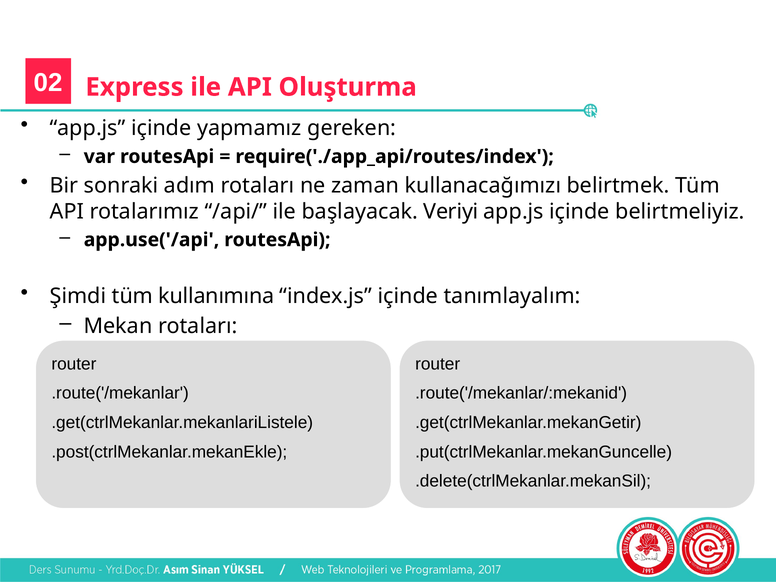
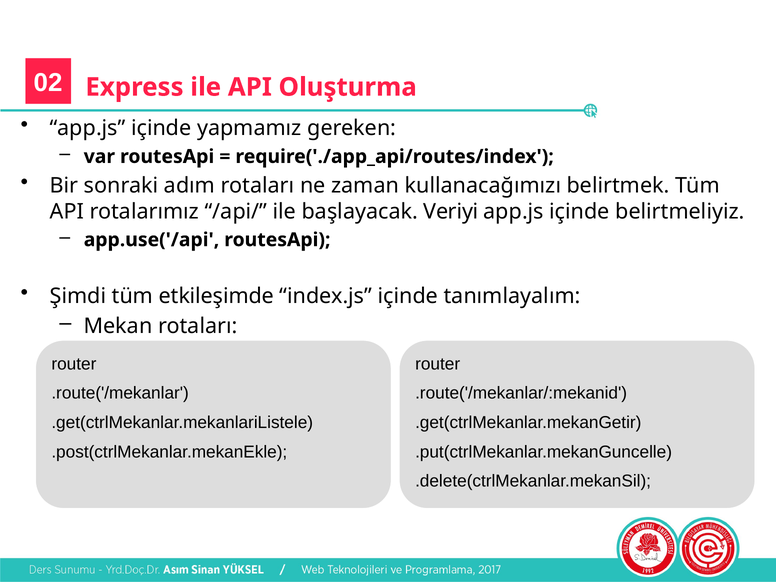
kullanımına: kullanımına -> etkileşimde (216, 296)
